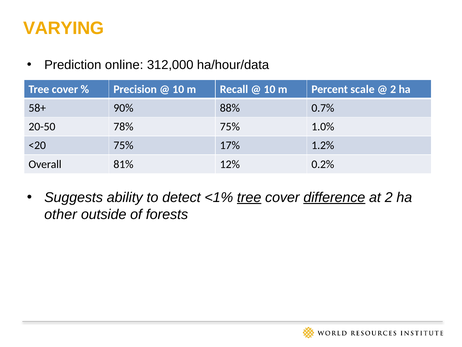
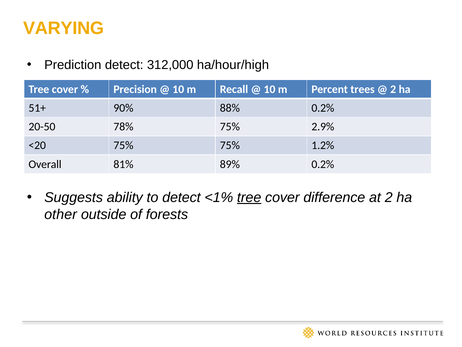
Prediction online: online -> detect (124, 65)
ha/hour/data: ha/hour/data -> ha/hour/high (233, 65)
scale: scale -> trees (363, 89)
58+: 58+ -> 51+ (37, 108)
88% 0.7%: 0.7% -> 0.2% (323, 108)
1.0%: 1.0% -> 2.9% (323, 127)
75% 17%: 17% -> 75% (230, 145)
12%: 12% -> 89% (230, 164)
difference underline: present -> none (334, 197)
